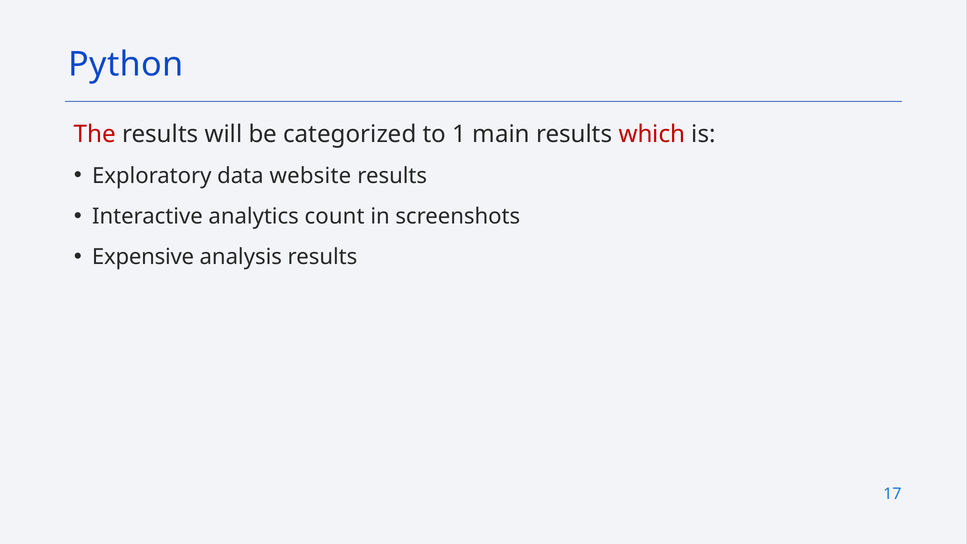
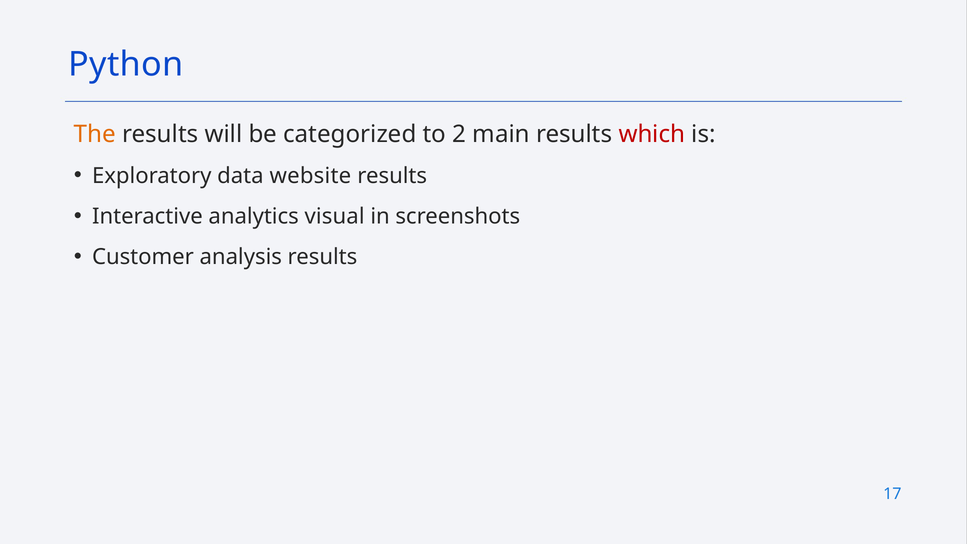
The colour: red -> orange (95, 134)
1: 1 -> 2 (459, 134)
count: count -> visual (335, 216)
Expensive: Expensive -> Customer (143, 257)
